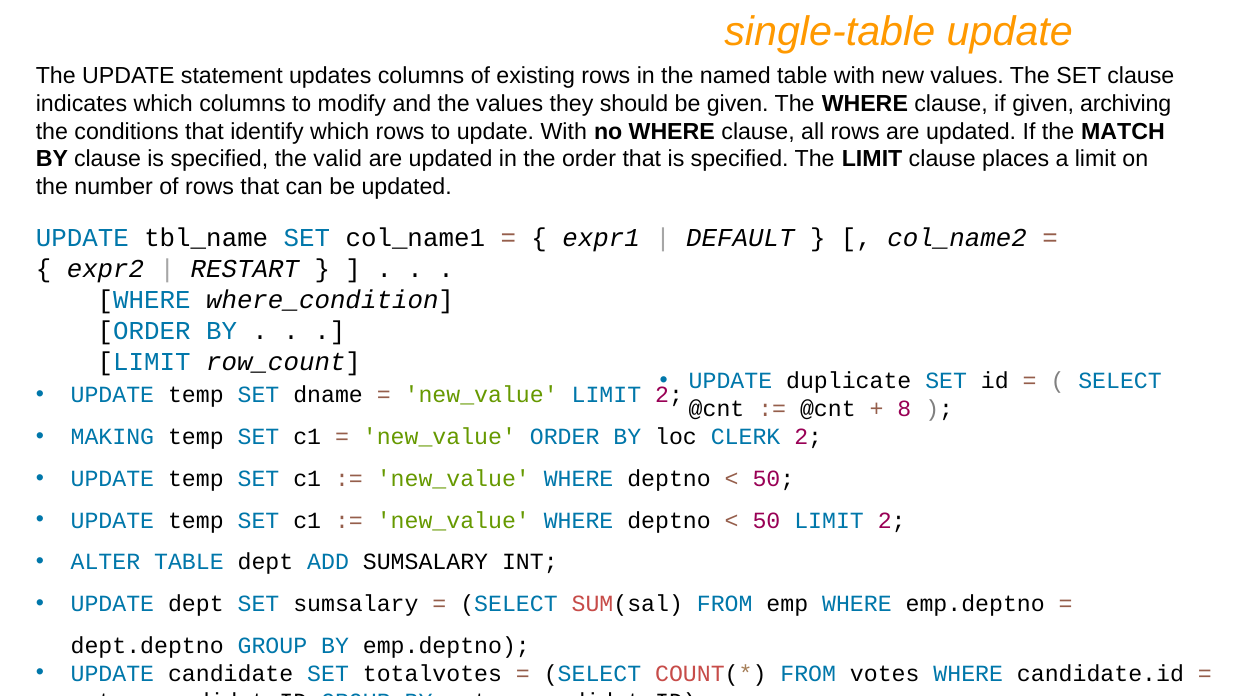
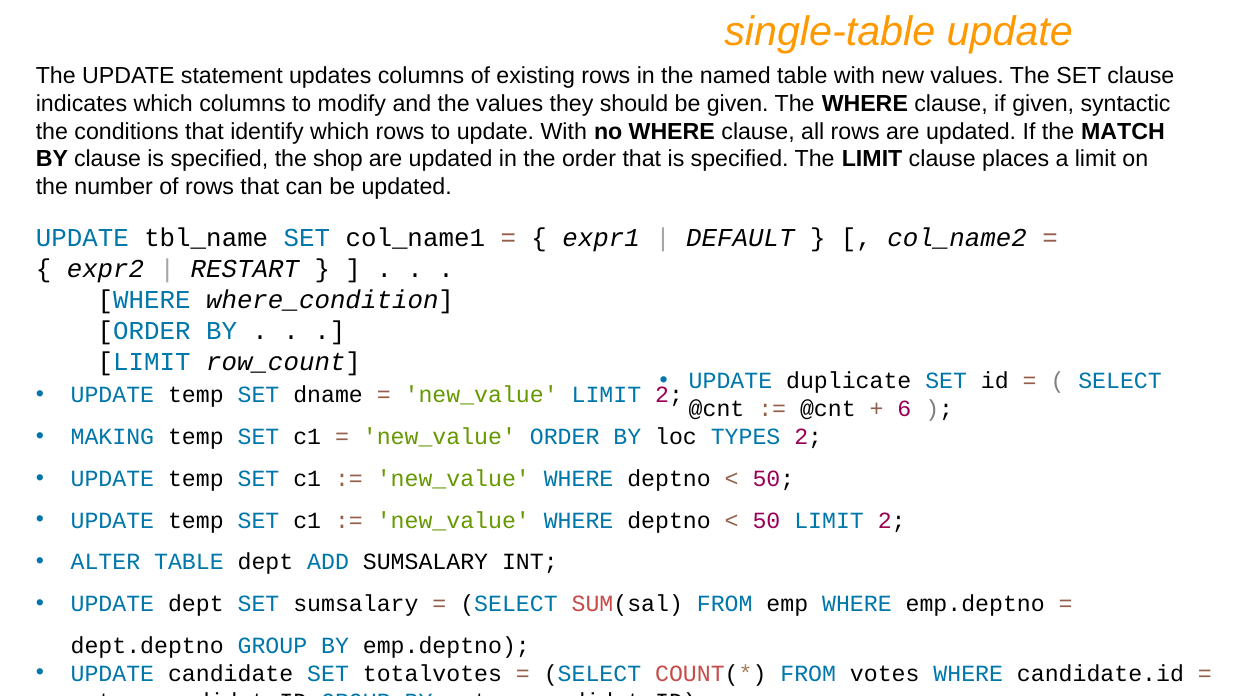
archiving: archiving -> syntactic (1126, 104)
valid: valid -> shop (338, 159)
8: 8 -> 6 (904, 409)
CLERK: CLERK -> TYPES (746, 437)
